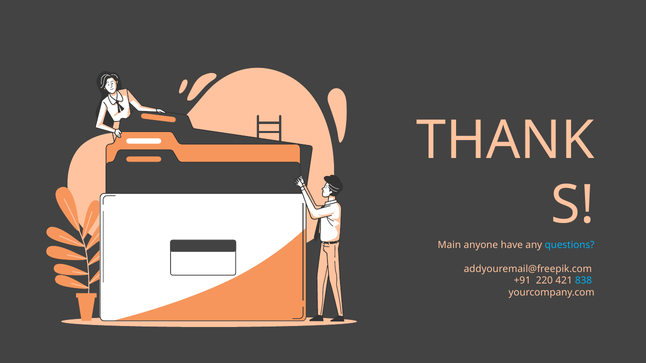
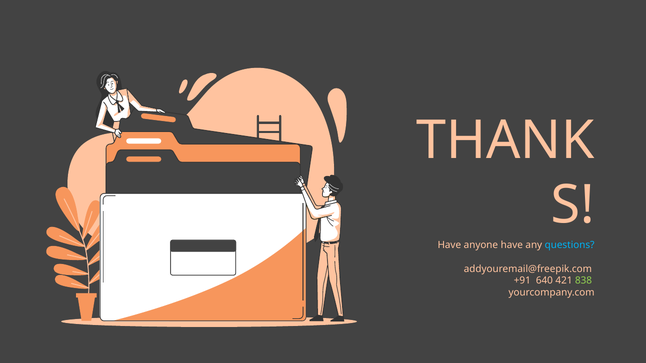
Main: Main -> Have (449, 245)
220: 220 -> 640 (544, 281)
838 colour: light blue -> light green (584, 281)
